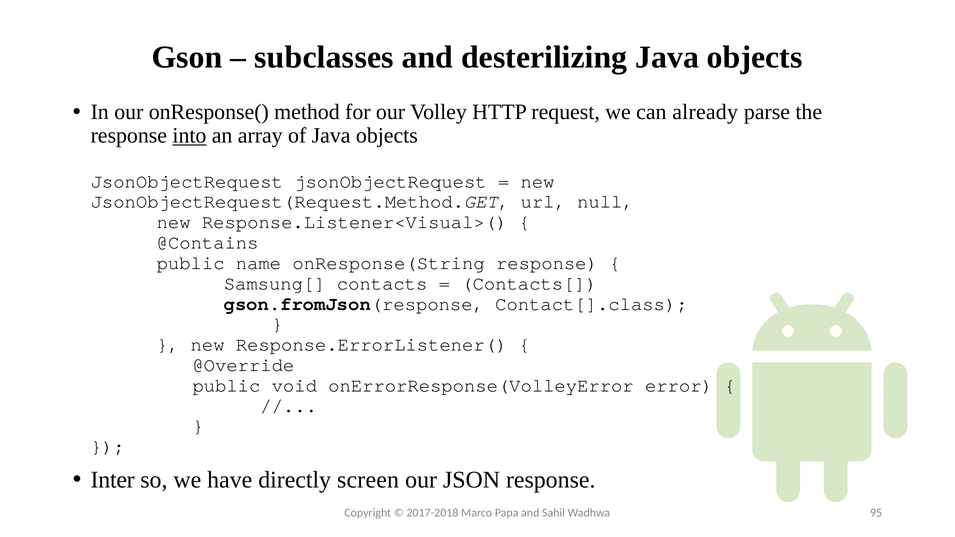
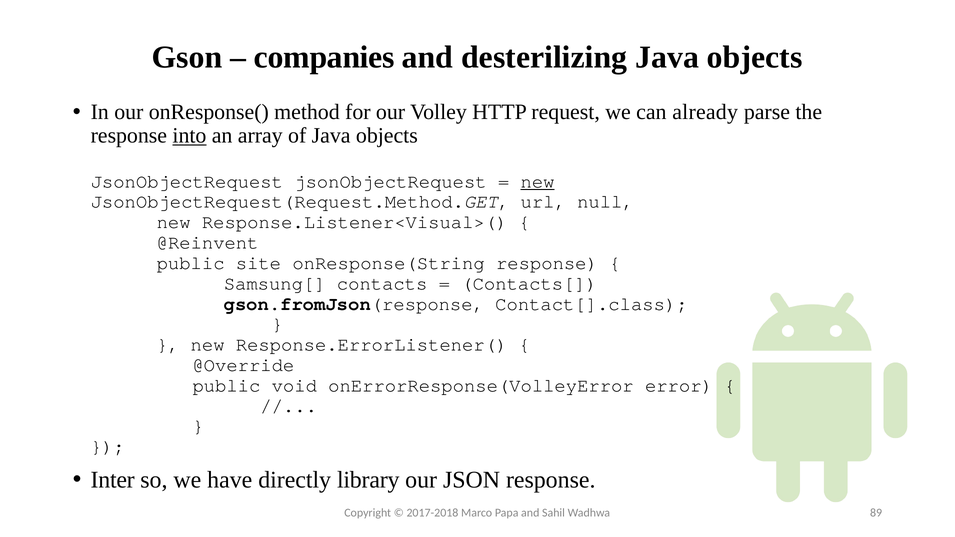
subclasses: subclasses -> companies (324, 57)
new underline: none -> present (538, 181)
@Contains: @Contains -> @Reinvent (208, 243)
name: name -> site (258, 263)
screen: screen -> library (368, 480)
95: 95 -> 89 (876, 513)
